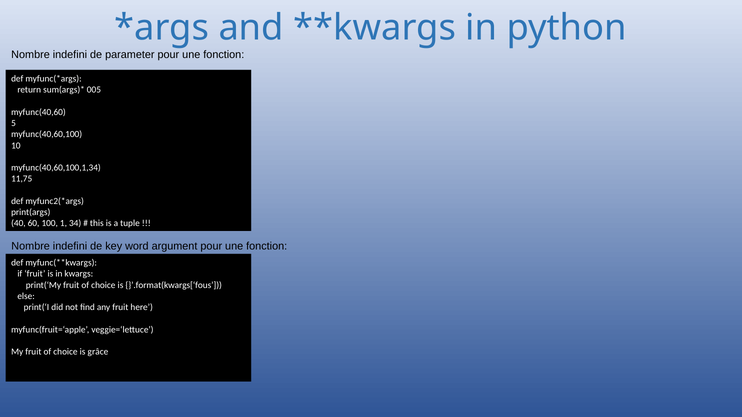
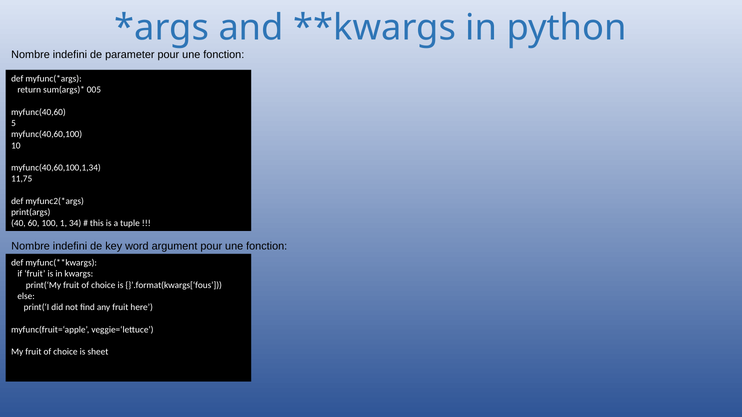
grâce: grâce -> sheet (98, 352)
